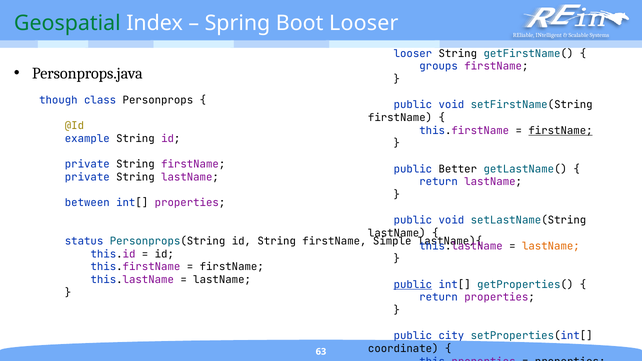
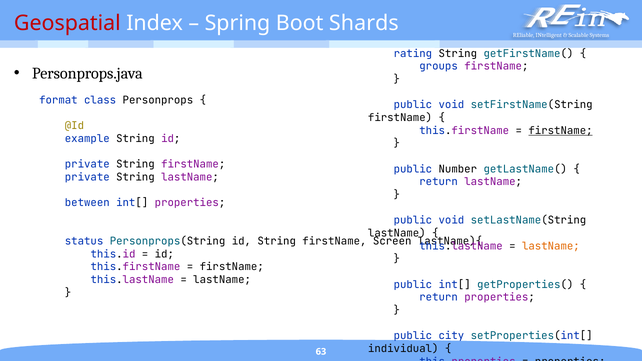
Geospatial colour: green -> red (67, 23)
Boot Looser: Looser -> Shards (364, 23)
looser: looser -> rating (413, 54)
though: though -> format (58, 100)
Better: Better -> Number (458, 169)
Simple: Simple -> Screen (392, 241)
public underline: present -> none (413, 285)
coordinate: coordinate -> individual (403, 349)
